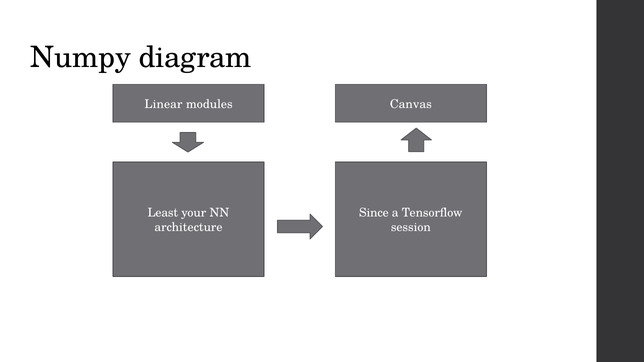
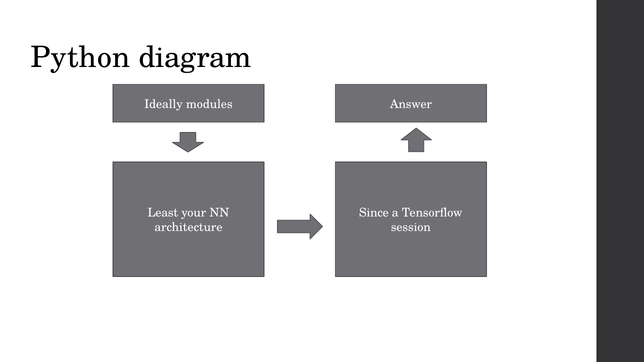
Numpy: Numpy -> Python (81, 58)
Linear: Linear -> Ideally (164, 104)
Canvas: Canvas -> Answer (411, 104)
